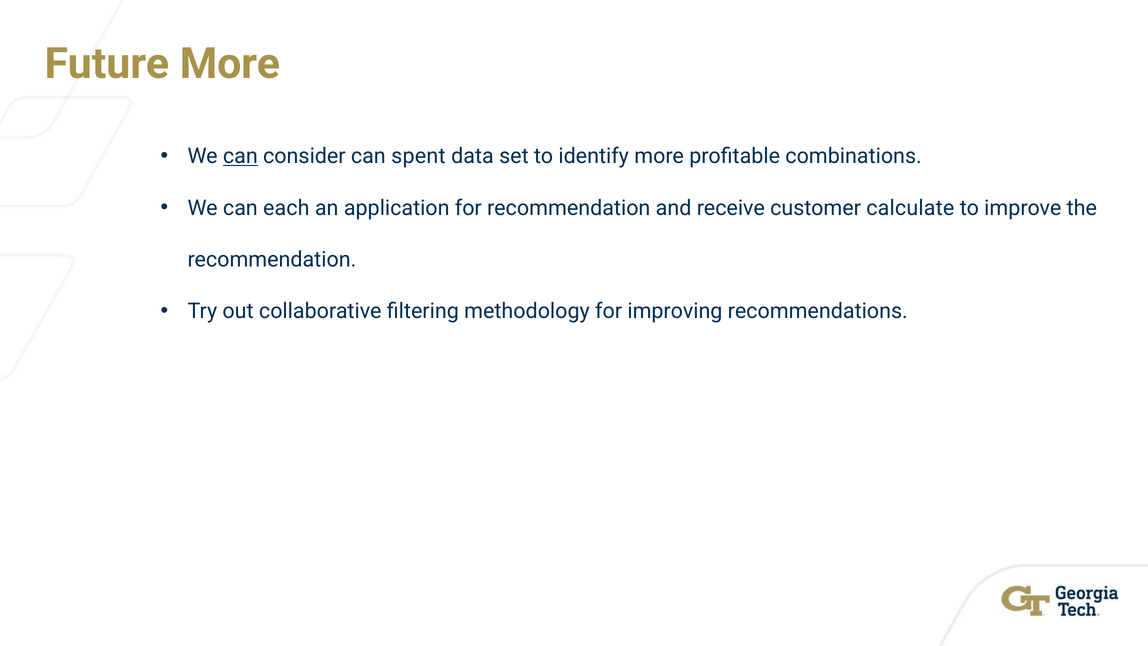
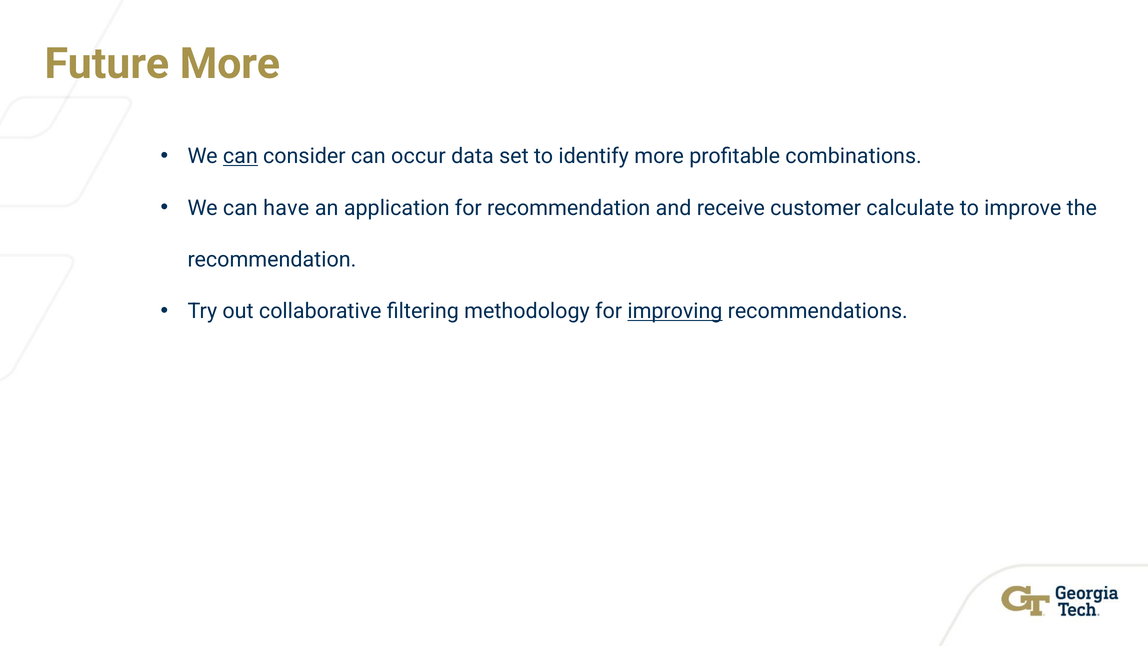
spent: spent -> occur (418, 156)
each: each -> have (286, 208)
improving underline: none -> present (675, 311)
